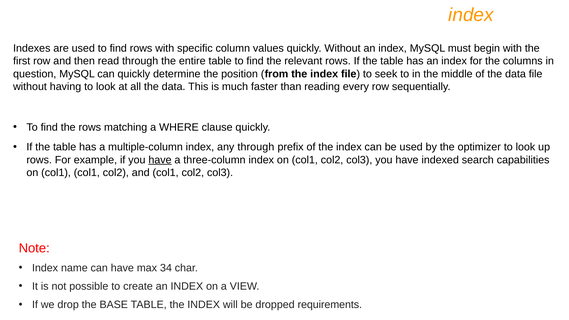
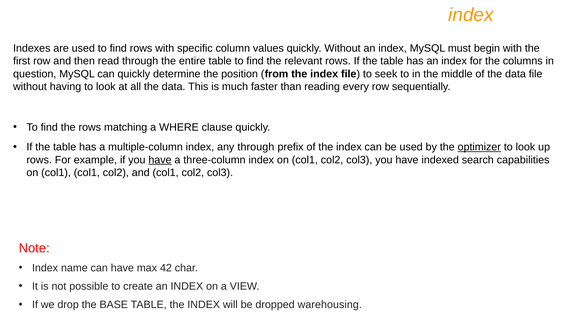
optimizer underline: none -> present (479, 147)
34: 34 -> 42 (166, 268)
requirements: requirements -> warehousing (330, 305)
